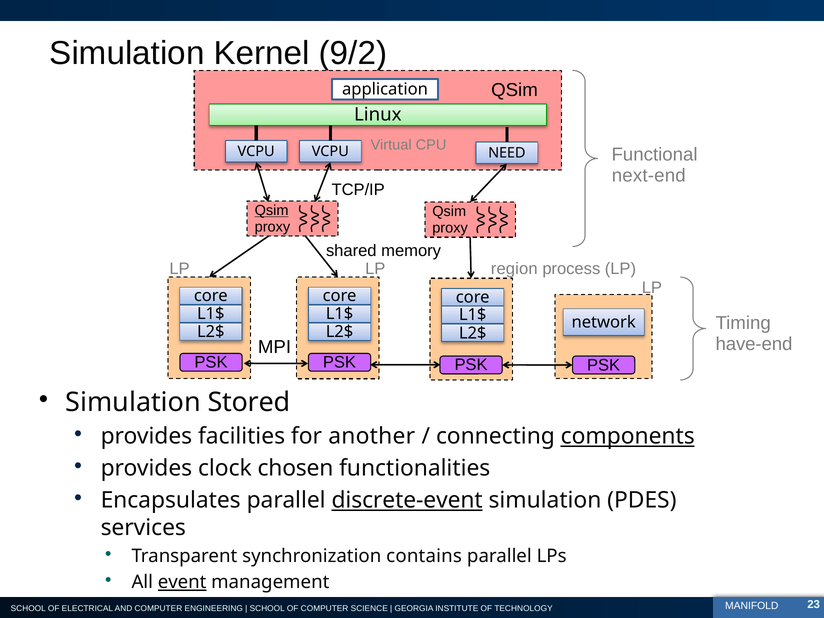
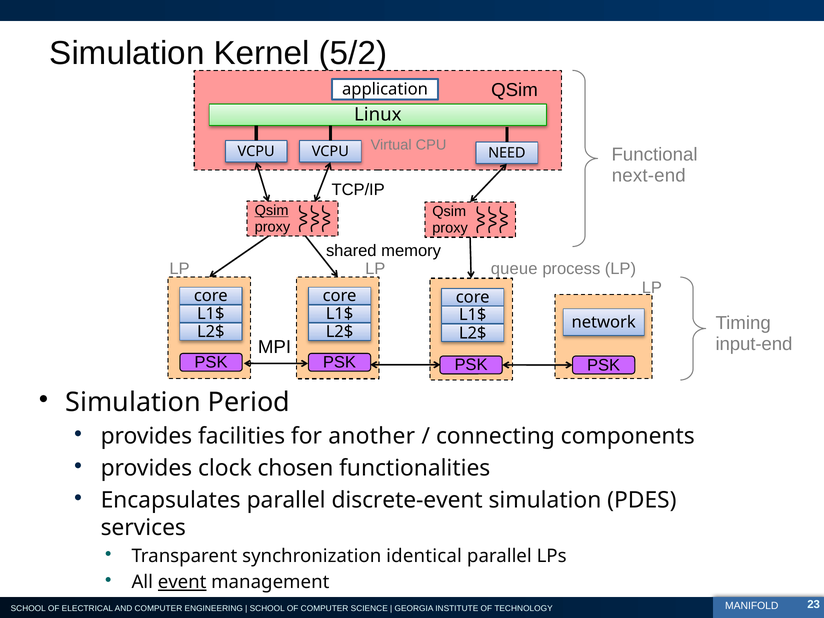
9/2: 9/2 -> 5/2 (353, 53)
region: region -> queue (514, 269)
have-end: have-end -> input-end (754, 344)
Stored: Stored -> Period (249, 402)
components underline: present -> none (628, 436)
discrete-event underline: present -> none (407, 500)
contains: contains -> identical (424, 556)
